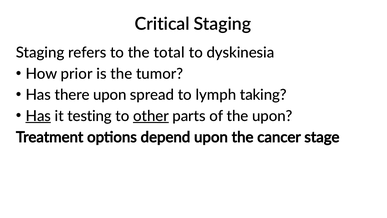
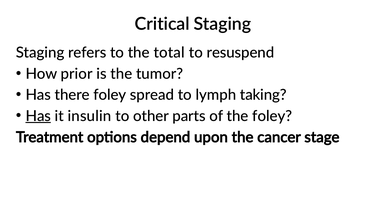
dyskinesia: dyskinesia -> resuspend (240, 53)
there upon: upon -> foley (110, 95)
testing: testing -> insulin (89, 116)
other underline: present -> none (151, 116)
the upon: upon -> foley (272, 116)
